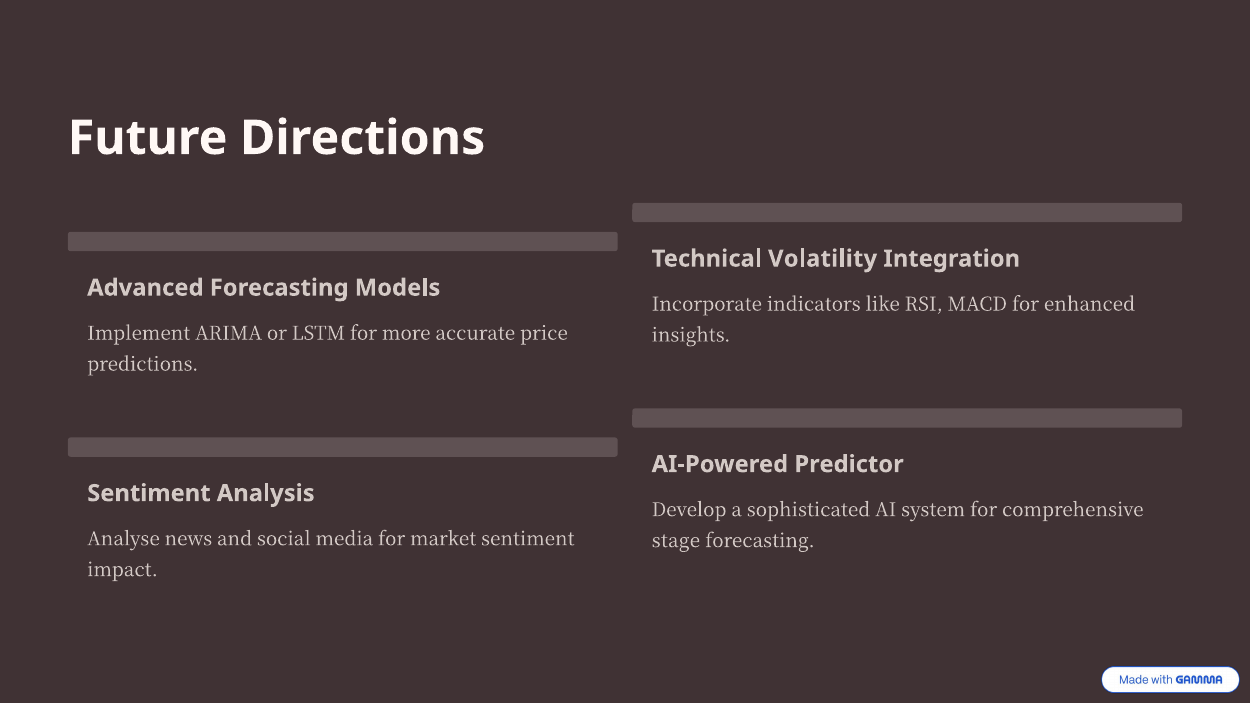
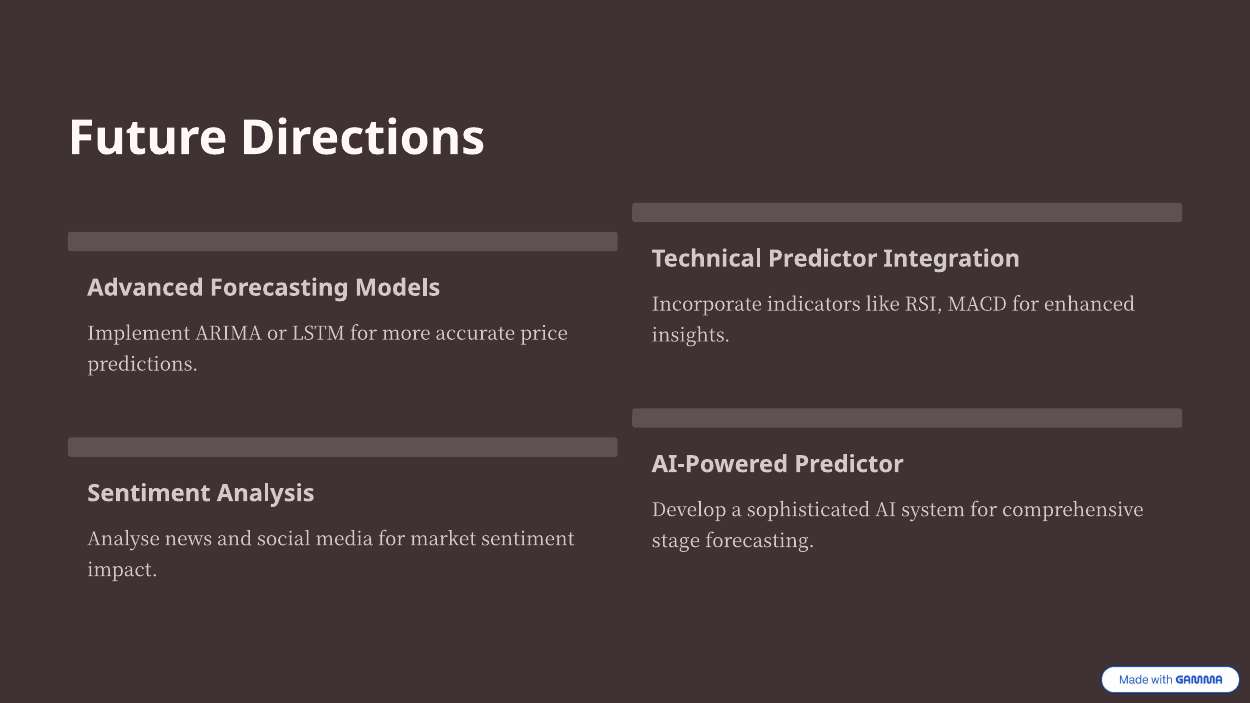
Technical Volatility: Volatility -> Predictor (823, 259)
